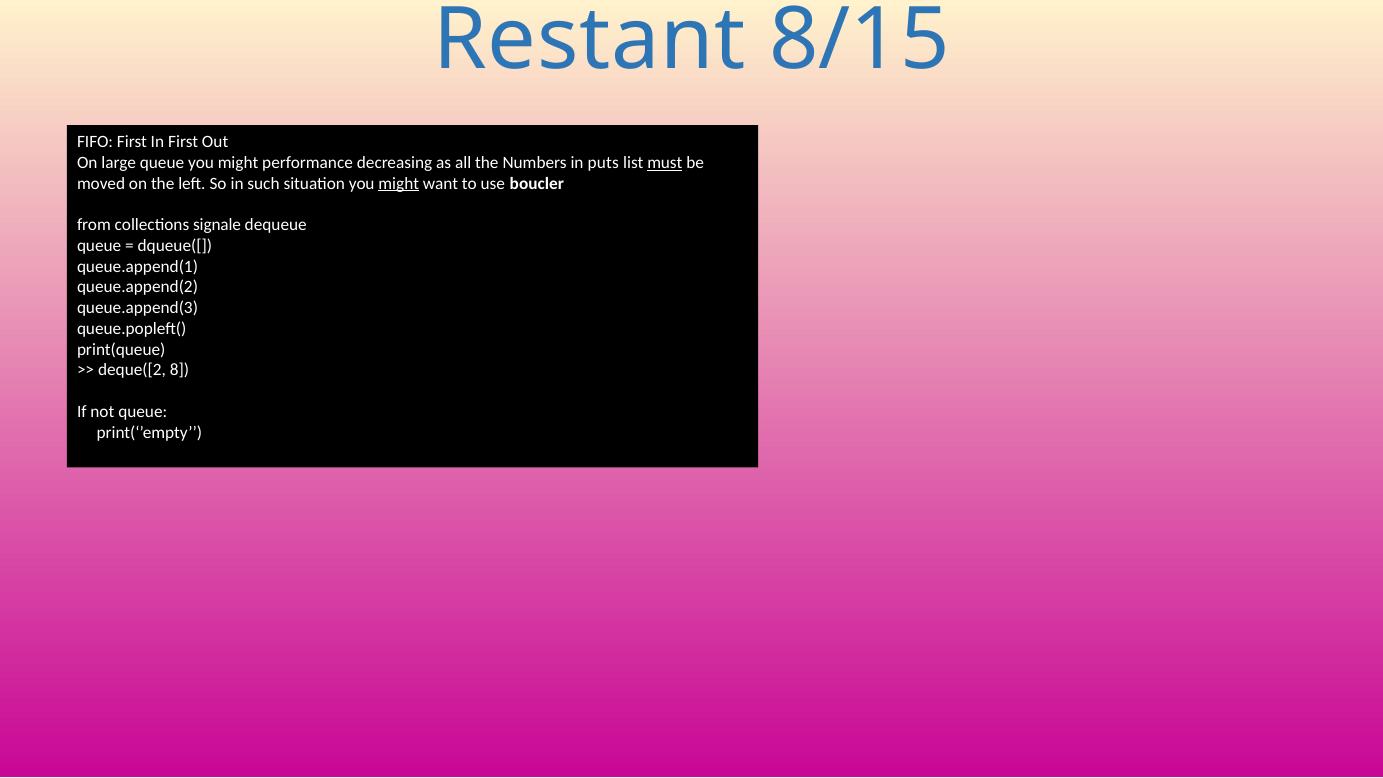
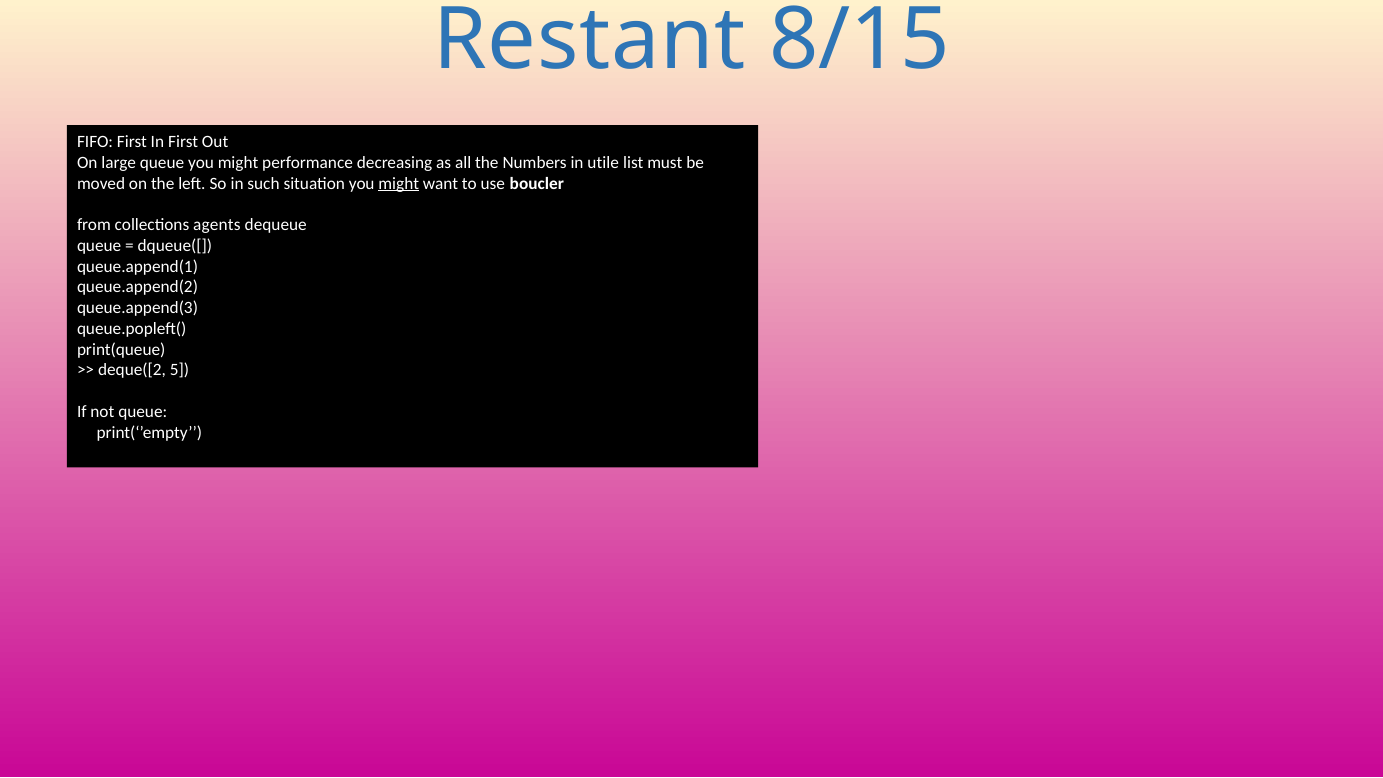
puts: puts -> utile (603, 163)
must underline: present -> none (665, 163)
signale: signale -> agents (217, 225)
8: 8 -> 5 (179, 370)
